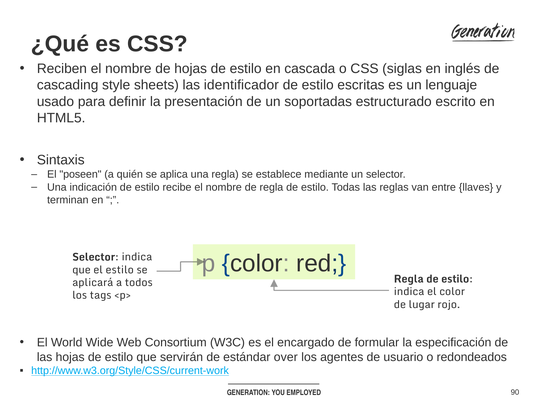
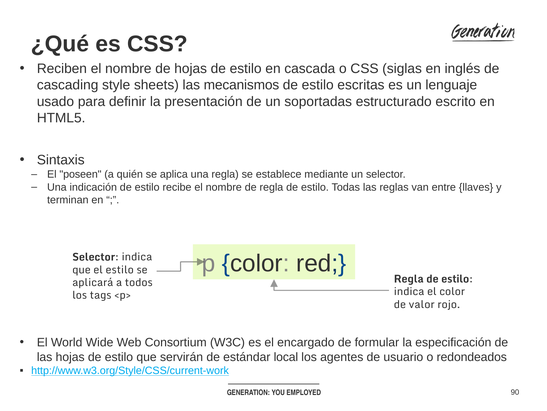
identificador: identificador -> mecanismos (241, 85)
lugar: lugar -> valor (422, 304)
over: over -> local (286, 357)
